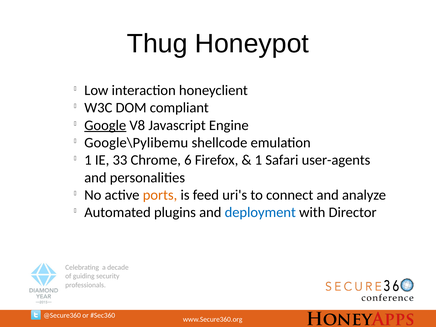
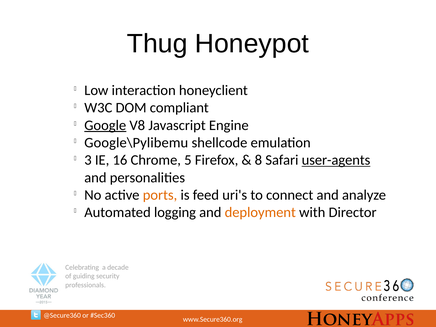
1: 1 -> 3 (88, 160)
33: 33 -> 16 (120, 160)
6: 6 -> 5 (188, 160)
1: 1 -> 8 (258, 160)
user-agents underline: none -> present (336, 160)
plugins: plugins -> logging (175, 212)
deployment colour: blue -> orange (260, 212)
